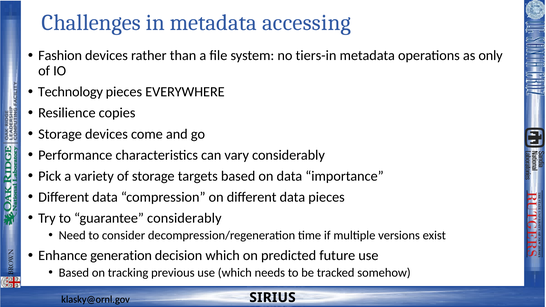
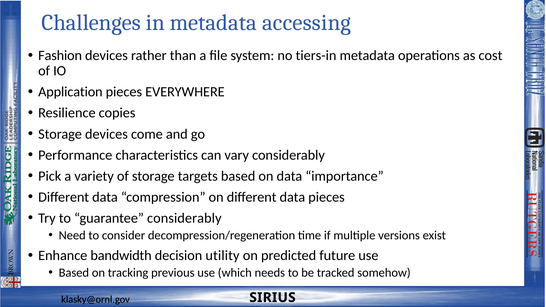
only: only -> cost (490, 56)
Technology: Technology -> Application (70, 92)
generation: generation -> bandwidth (121, 256)
decision which: which -> utility (223, 256)
